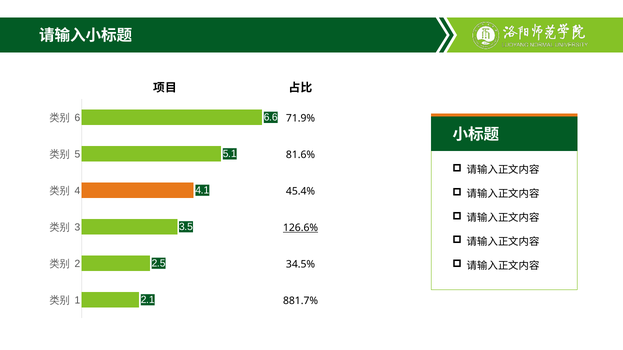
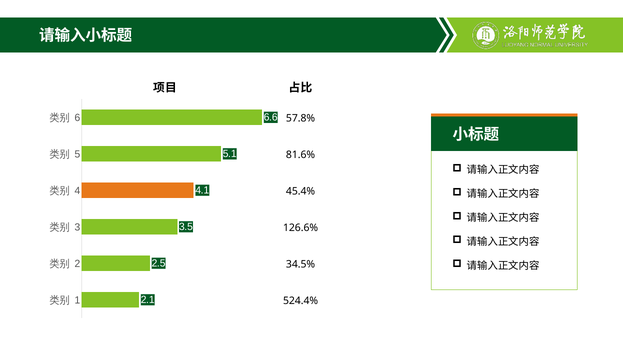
71.9%: 71.9% -> 57.8% (301, 118)
126.6% underline: present -> none (301, 228)
881.7%: 881.7% -> 524.4% (301, 301)
